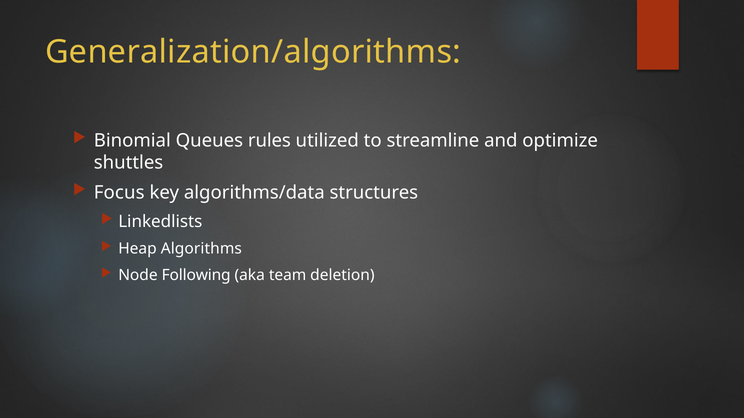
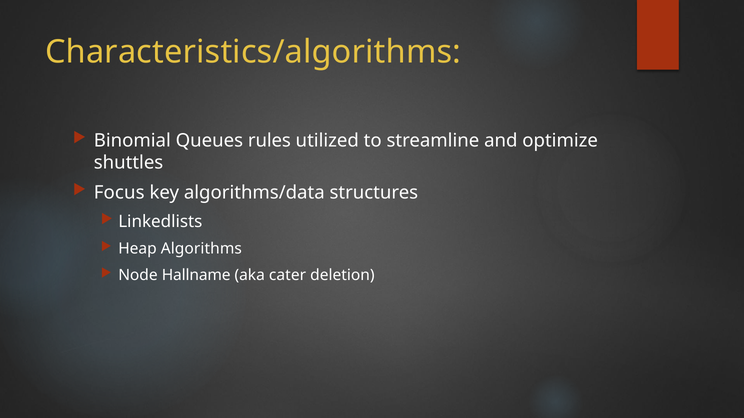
Generalization/algorithms: Generalization/algorithms -> Characteristics/algorithms (253, 52)
Following: Following -> Hallname (196, 276)
team: team -> cater (288, 276)
